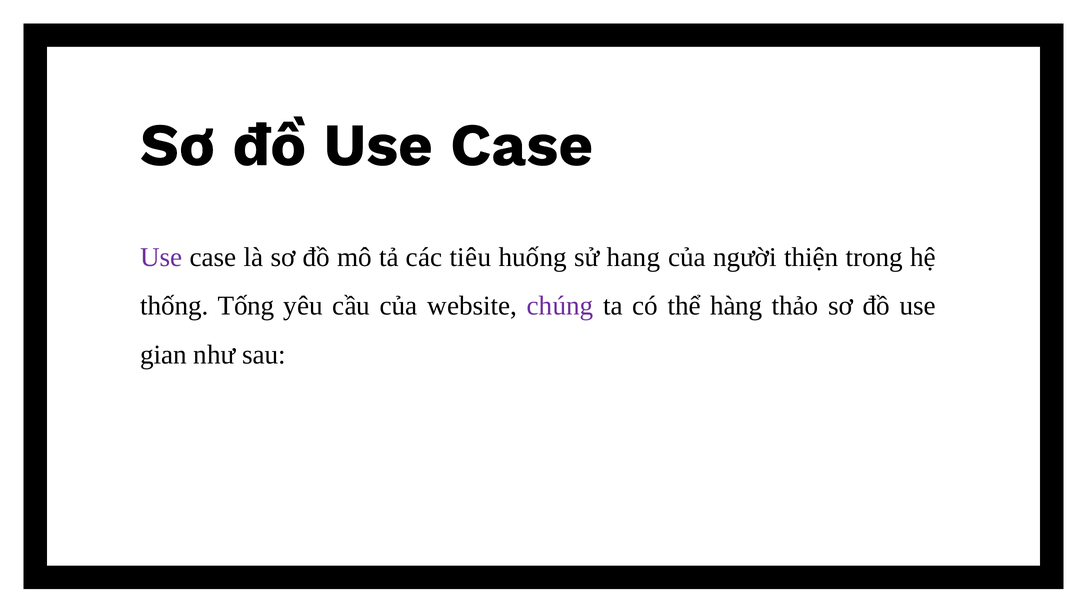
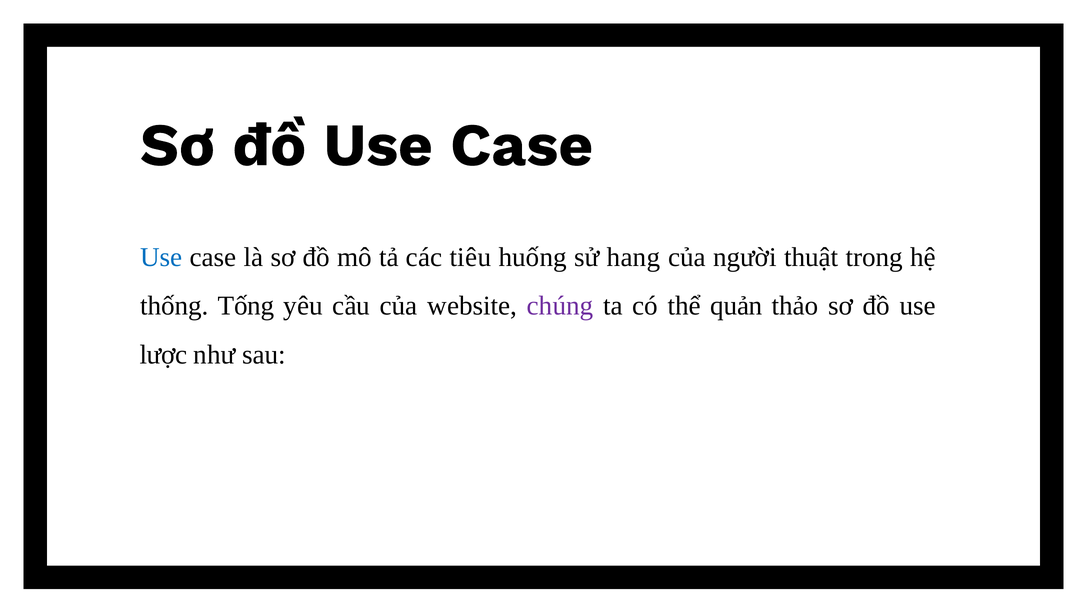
Use colour: purple -> blue (161, 257)
thiện: thiện -> thuật (811, 257)
hàng: hàng -> quản (736, 306)
gian: gian -> lược (164, 355)
